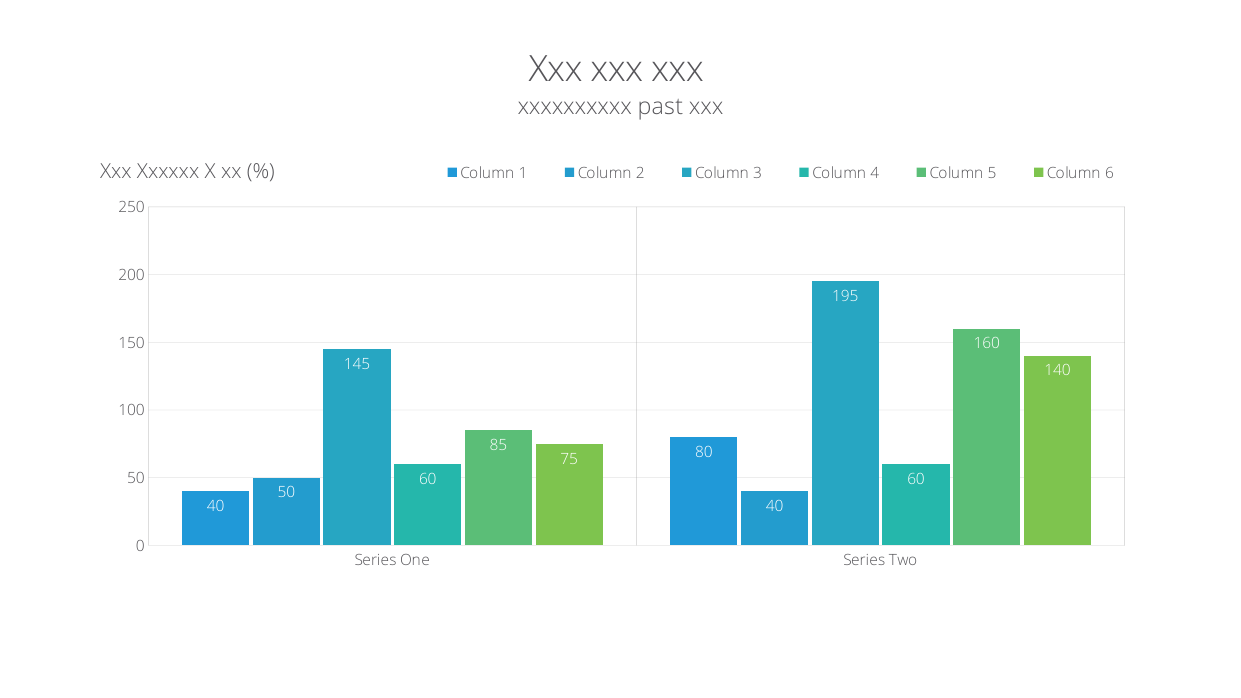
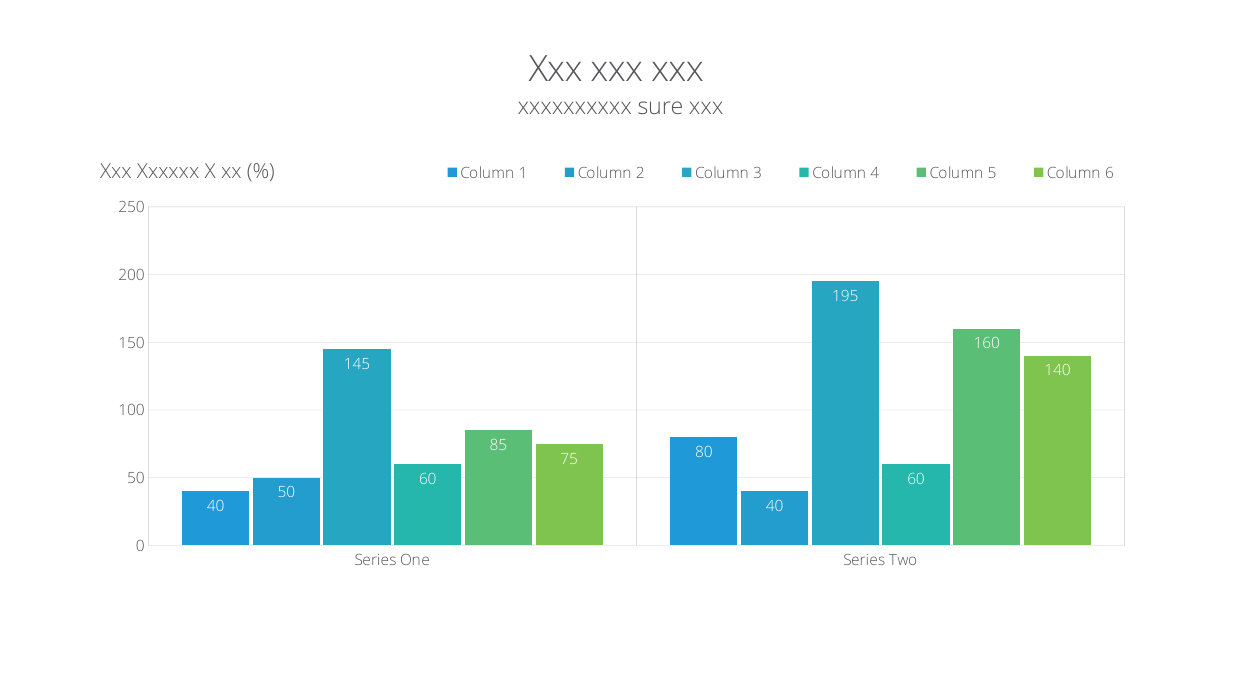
past: past -> sure (661, 107)
